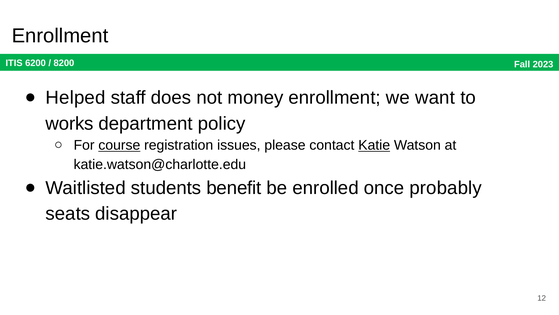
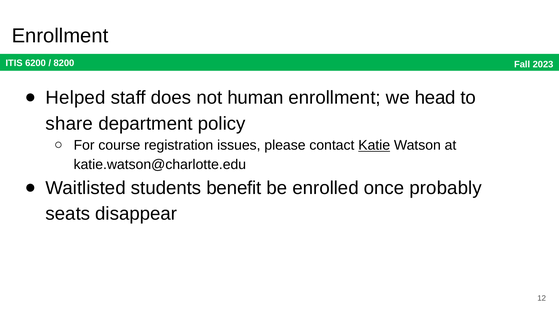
money: money -> human (256, 98)
want: want -> head (435, 98)
works: works -> share (69, 123)
course underline: present -> none (119, 145)
